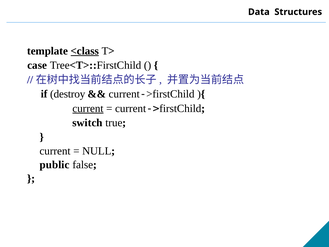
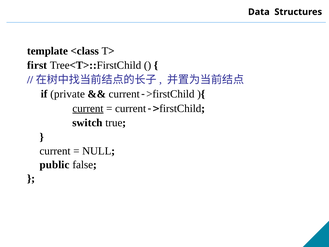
<class underline: present -> none (85, 51)
case: case -> first (37, 65)
destroy: destroy -> private (68, 94)
